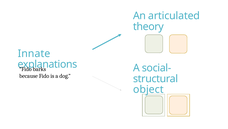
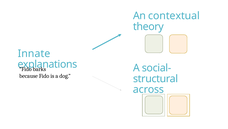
articulated: articulated -> contextual (174, 16)
object: object -> across (148, 89)
